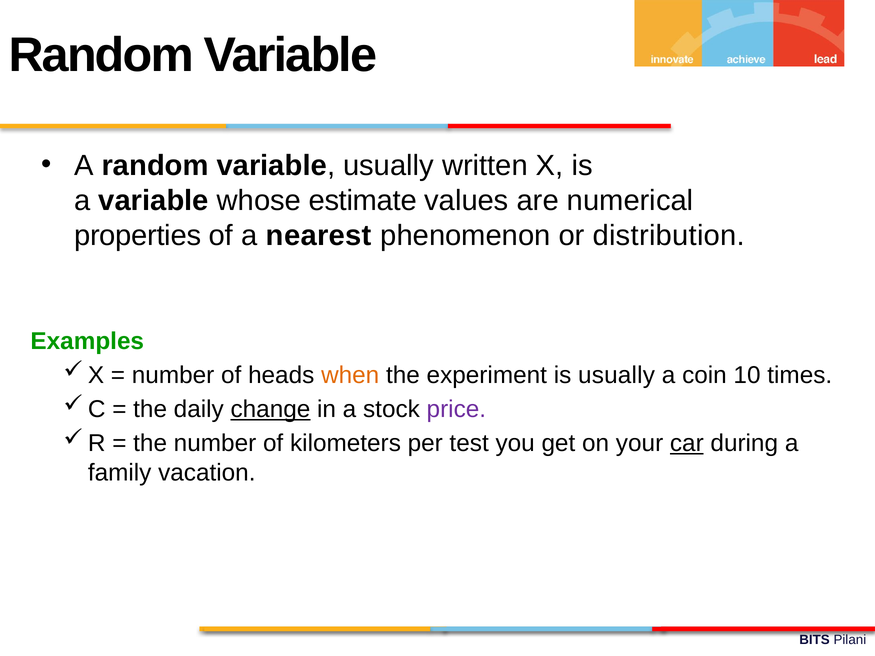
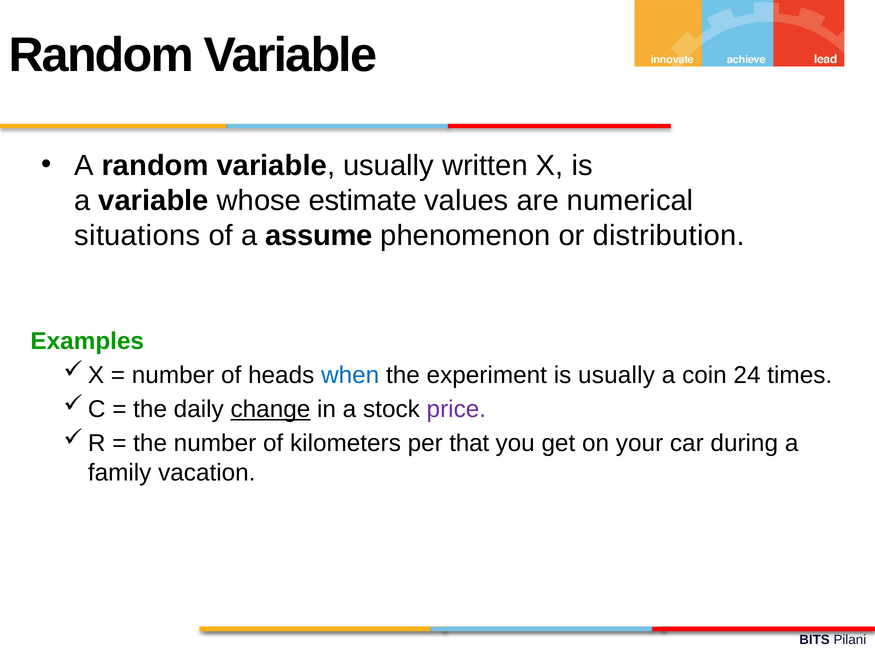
properties: properties -> situations (137, 236)
nearest: nearest -> assume (319, 236)
when colour: orange -> blue (350, 375)
10: 10 -> 24 (747, 375)
test: test -> that (469, 444)
car underline: present -> none (687, 444)
